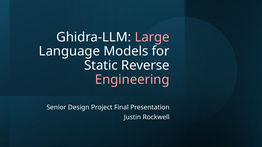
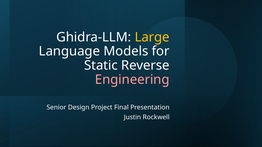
Large colour: pink -> yellow (152, 37)
